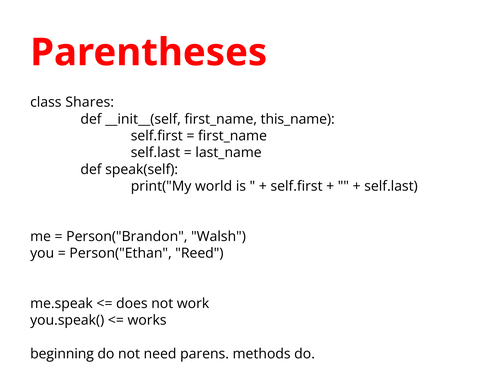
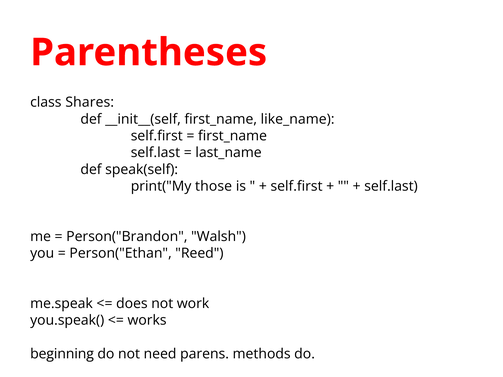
this_name: this_name -> like_name (298, 119)
world: world -> those (214, 186)
